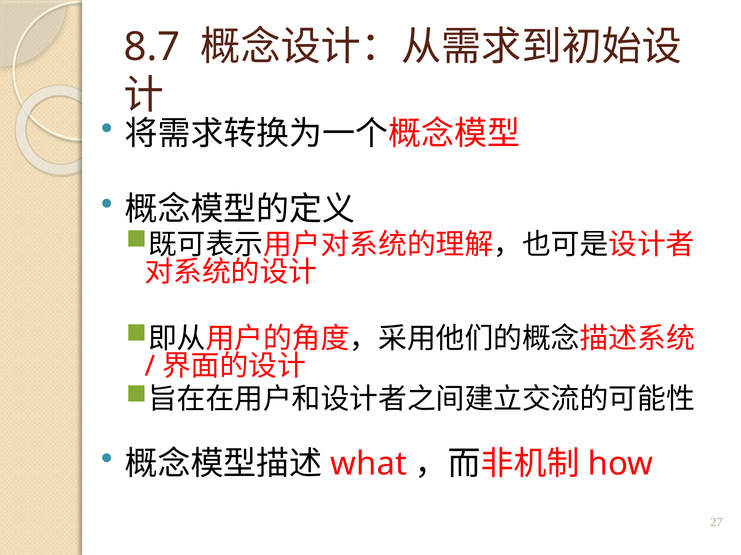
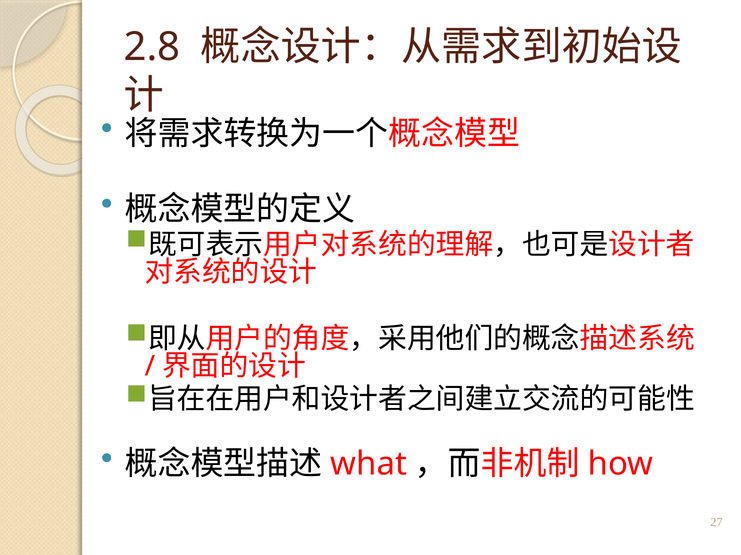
8.7: 8.7 -> 2.8 (152, 47)
